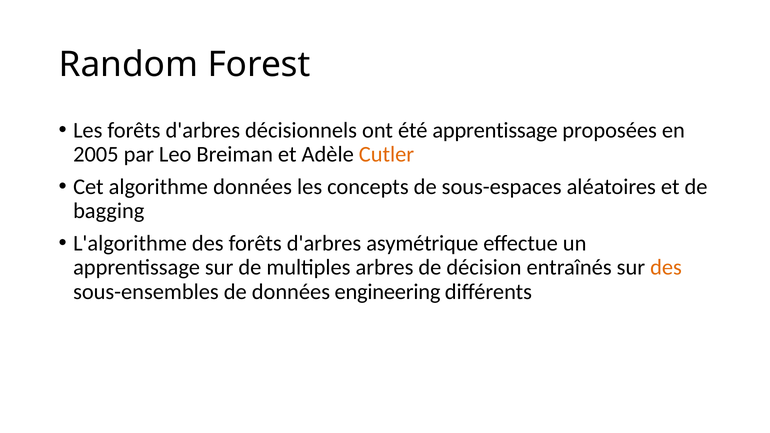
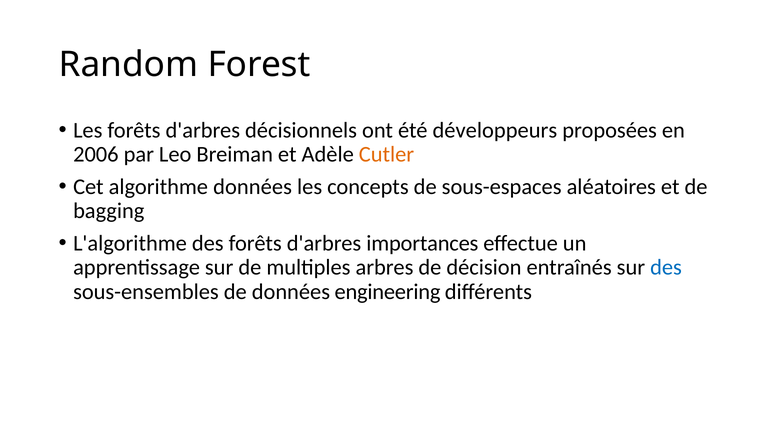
été apprentissage: apprentissage -> développeurs (495, 130)
2005: 2005 -> 2006 (96, 154)
asymétrique: asymétrique -> importances (422, 243)
des colour: orange -> blue (666, 268)
